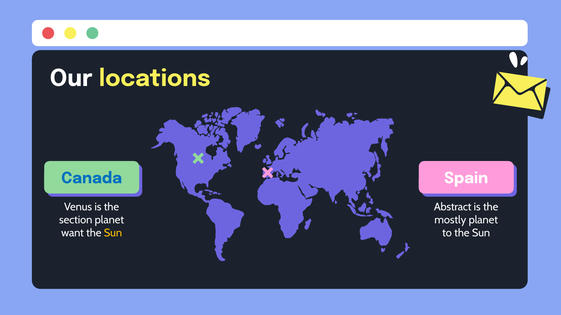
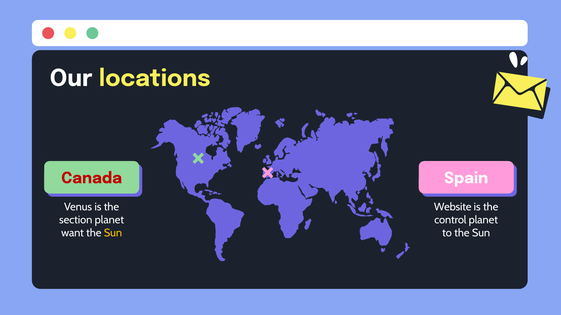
Canada colour: blue -> red (92, 178)
Abstract: Abstract -> Website (453, 207)
mostly: mostly -> control (450, 220)
